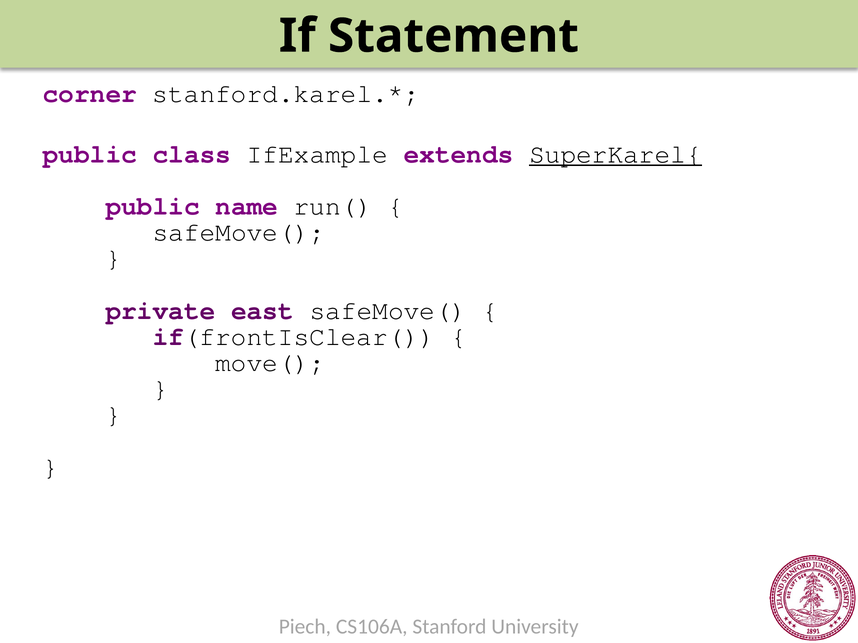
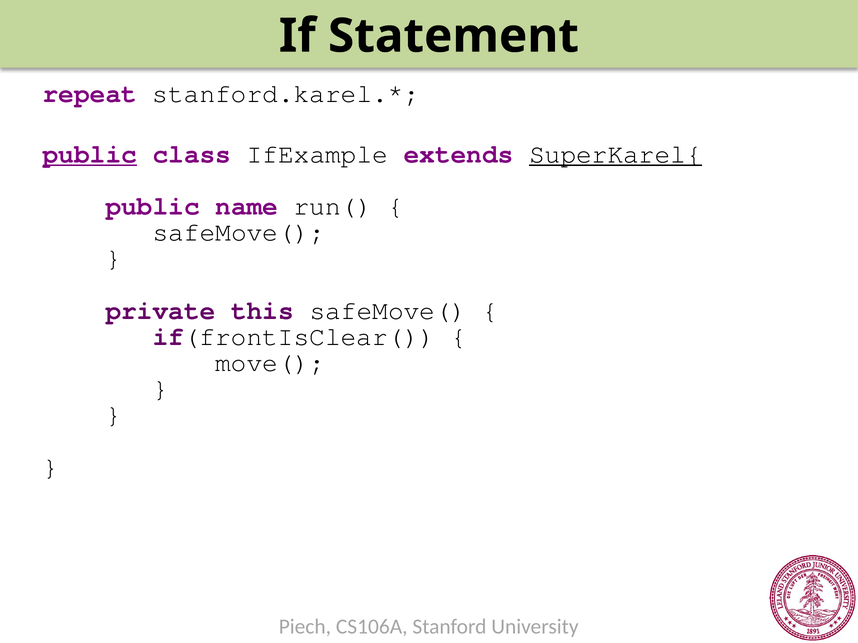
corner: corner -> repeat (90, 93)
public underline: none -> present (90, 154)
east: east -> this (262, 311)
